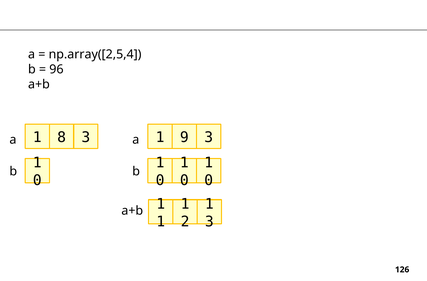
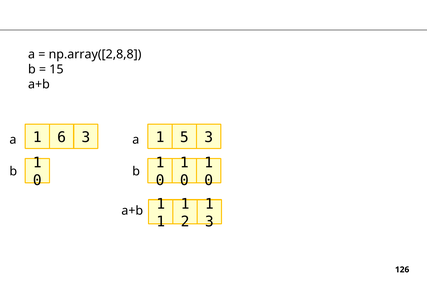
np.array([2,5,4: np.array([2,5,4 -> np.array([2,8,8 (95, 54)
96: 96 -> 15 (56, 69)
8: 8 -> 6 (62, 137)
9: 9 -> 5 (184, 137)
